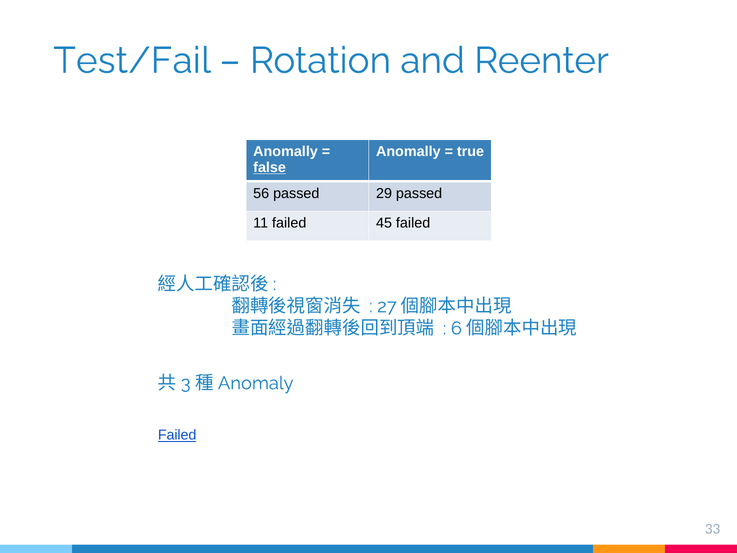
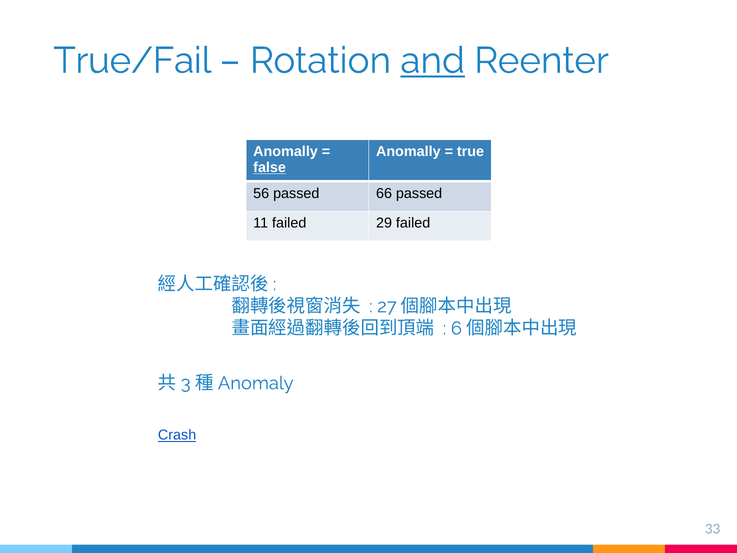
Test/Fail: Test/Fail -> True/Fail (132, 61)
and underline: none -> present (433, 61)
29: 29 -> 66 (384, 193)
45: 45 -> 29 (384, 223)
Failed: Failed -> Crash (177, 435)
